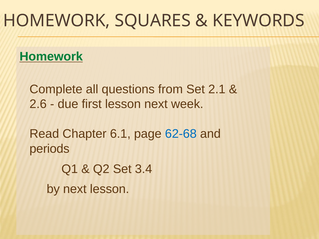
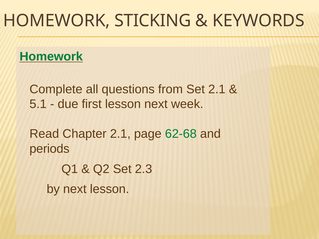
SQUARES: SQUARES -> STICKING (153, 21)
2.6: 2.6 -> 5.1 (38, 104)
Chapter 6.1: 6.1 -> 2.1 (120, 134)
62-68 colour: blue -> green (181, 134)
3.4: 3.4 -> 2.3 (144, 169)
